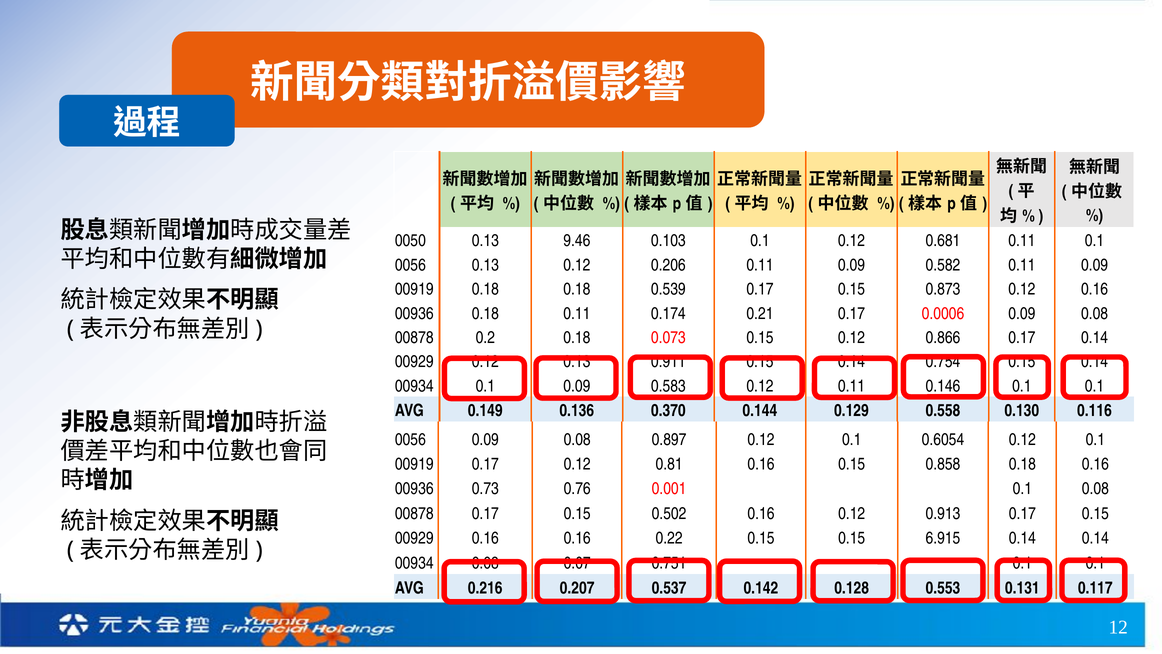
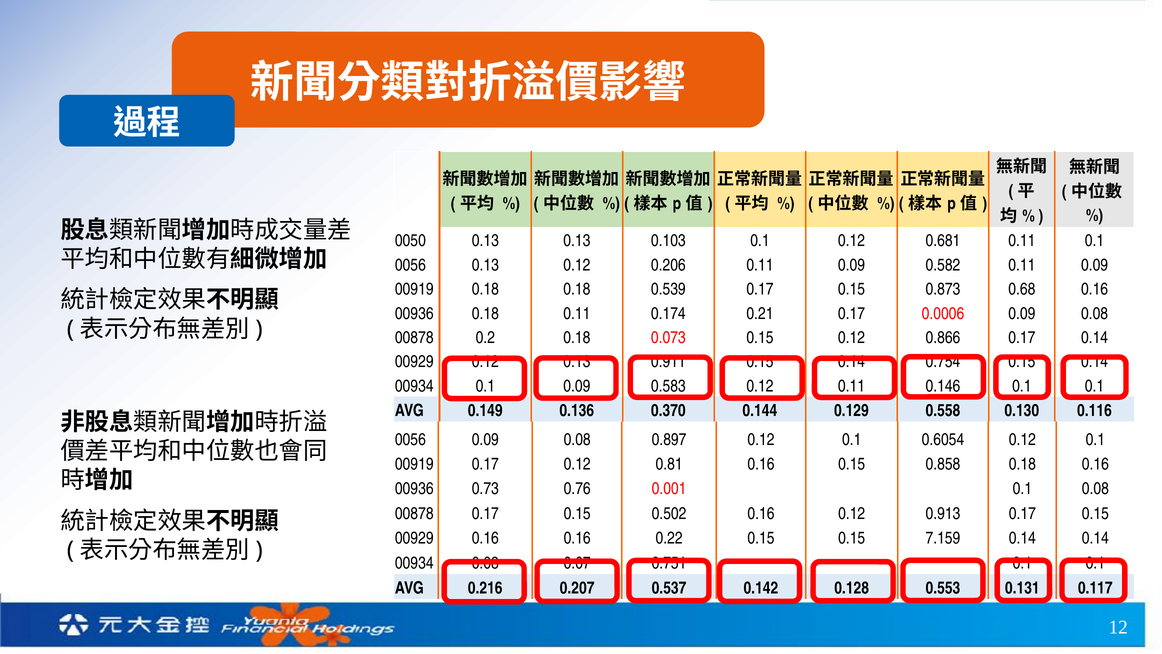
0.13 9.46: 9.46 -> 0.13 (577, 241)
0.873 0.12: 0.12 -> 0.68 (1022, 289)
6.915: 6.915 -> 7.159 (943, 538)
